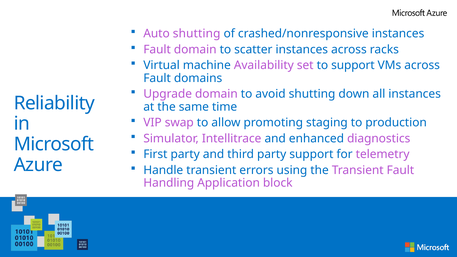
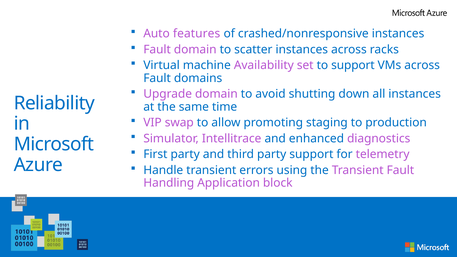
Auto shutting: shutting -> features (197, 34)
